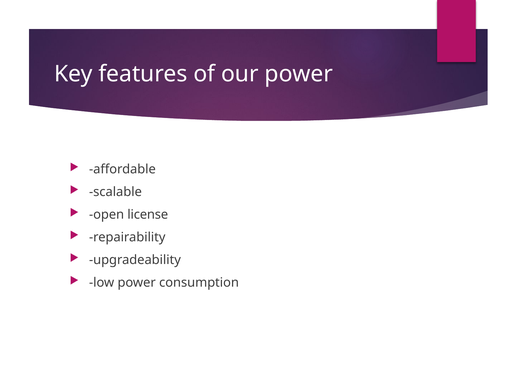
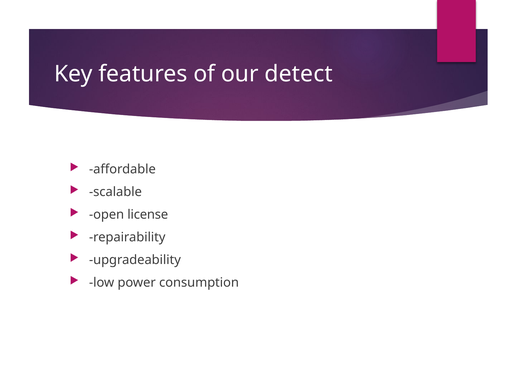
our power: power -> detect (299, 74)
